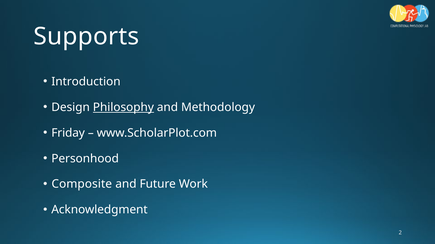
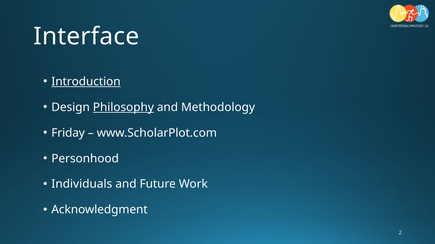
Supports: Supports -> Interface (86, 37)
Introduction underline: none -> present (86, 82)
Composite: Composite -> Individuals (82, 185)
